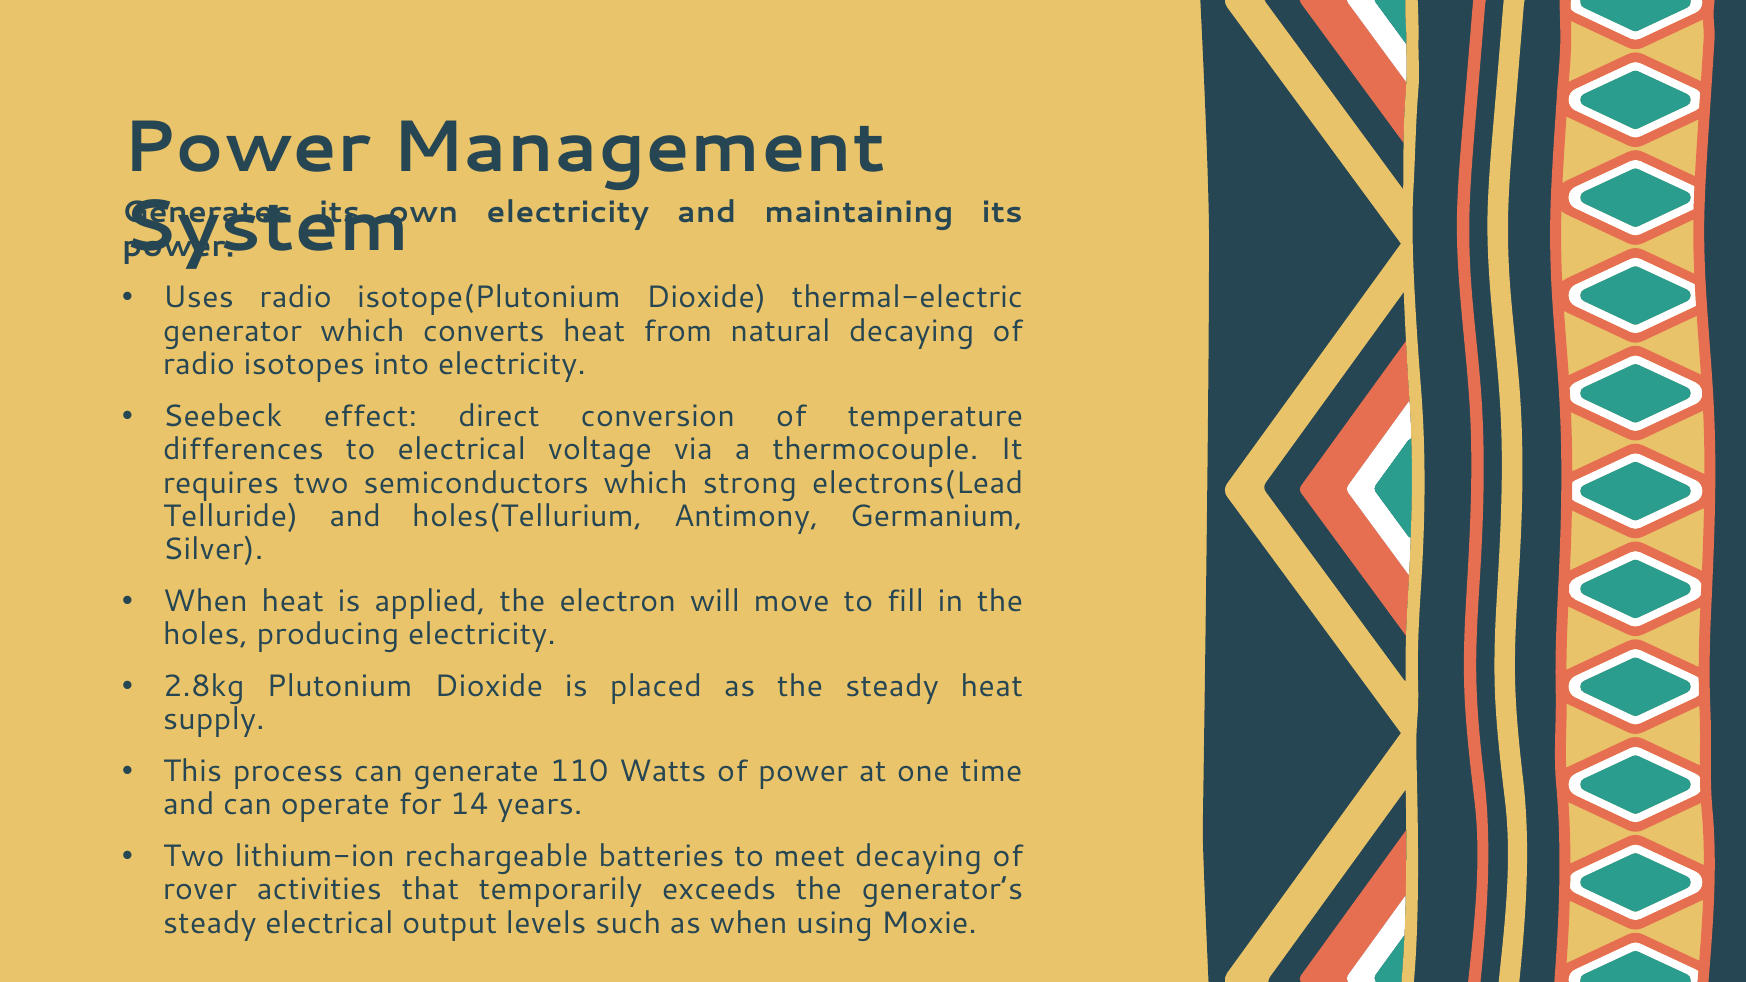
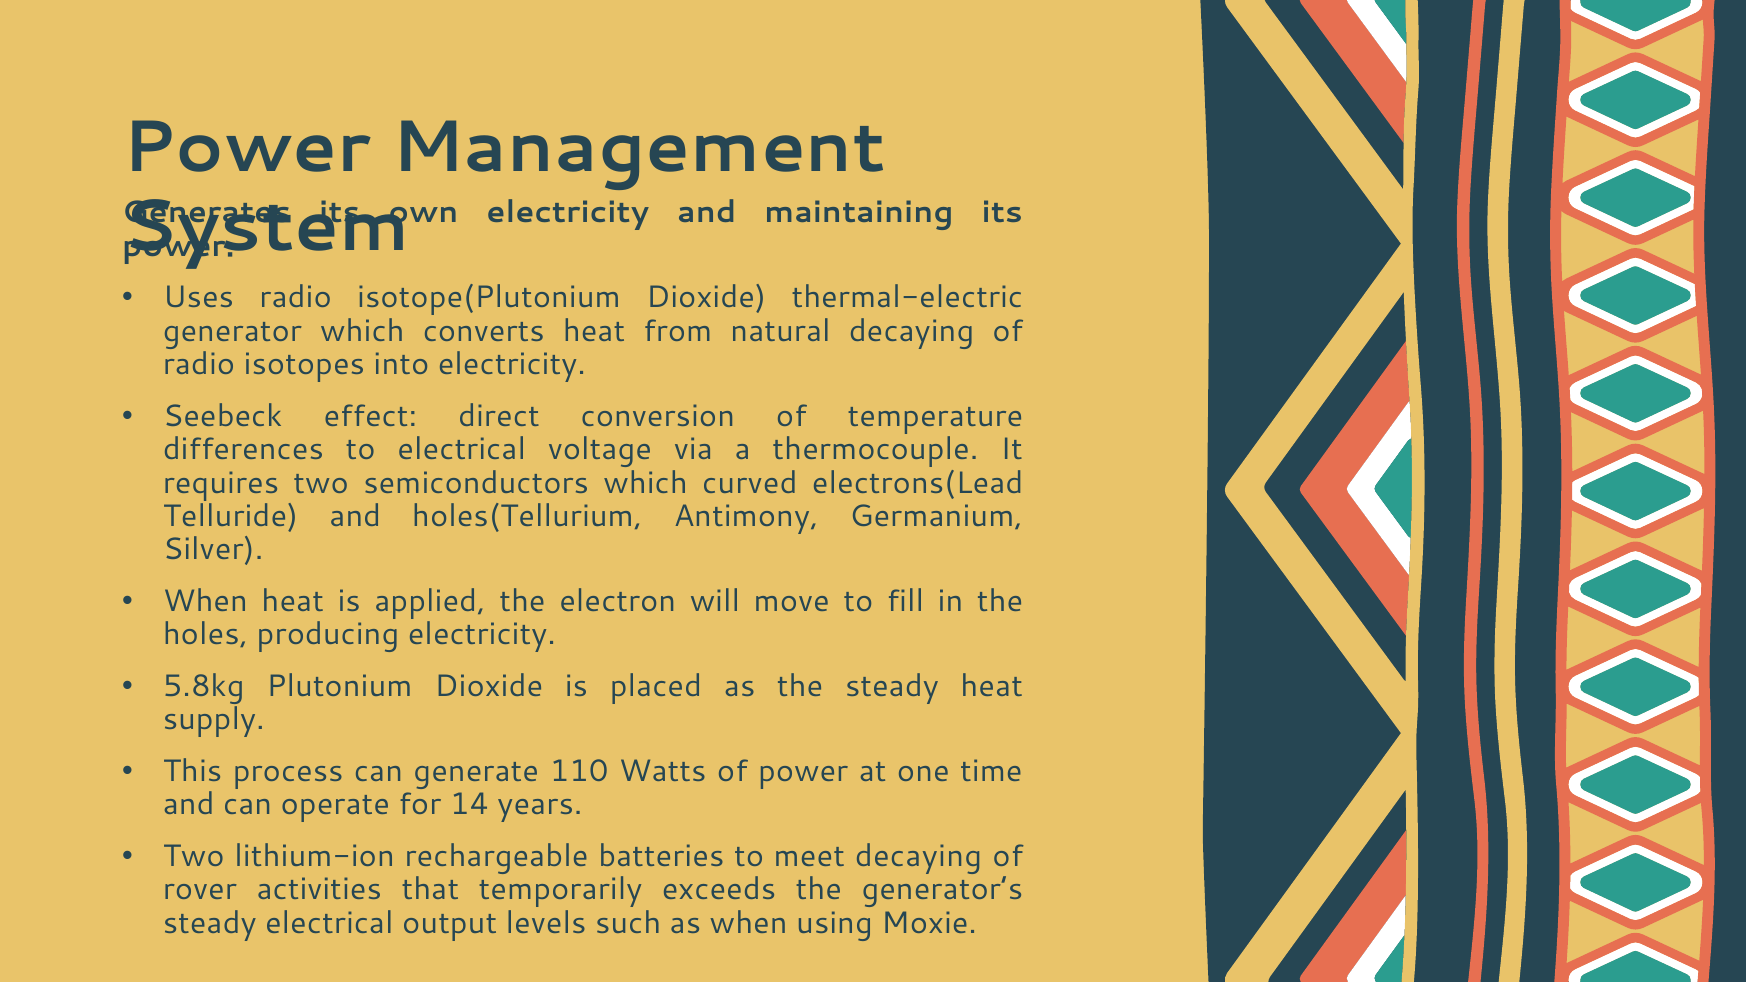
strong: strong -> curved (750, 483)
2.8kg: 2.8kg -> 5.8kg (204, 686)
